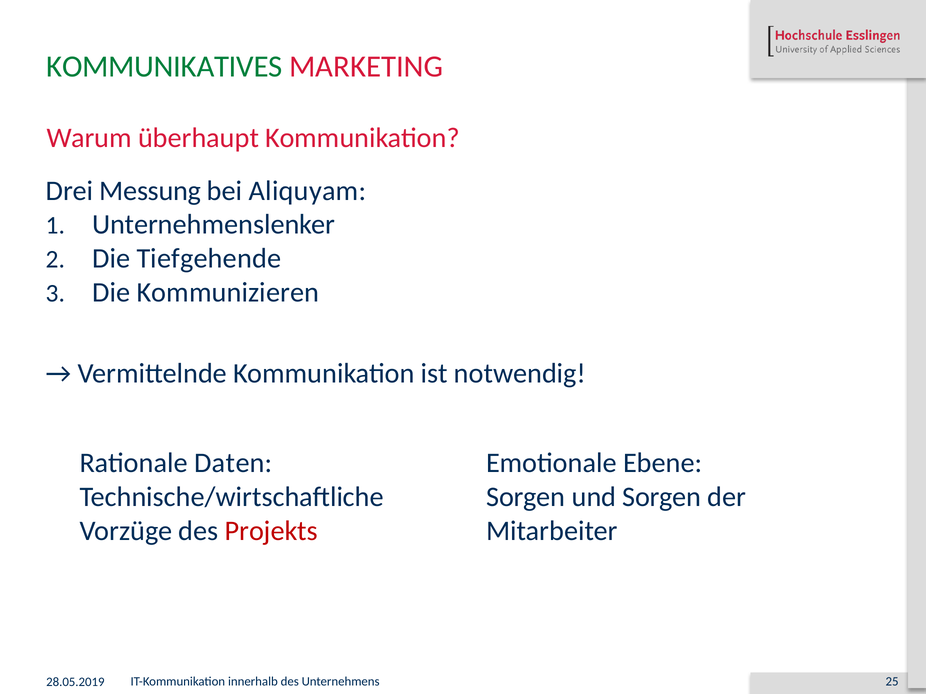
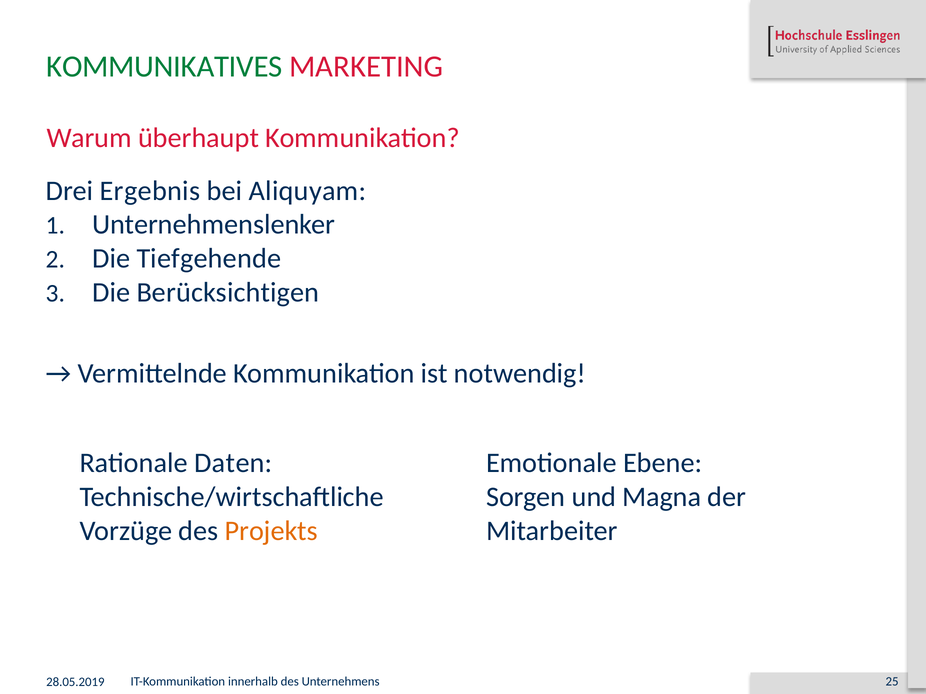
Messung: Messung -> Ergebnis (150, 191)
Kommunizieren: Kommunizieren -> Berücksichtigen (228, 293)
und Sorgen: Sorgen -> Magna (662, 497)
Projekts colour: red -> orange (271, 531)
